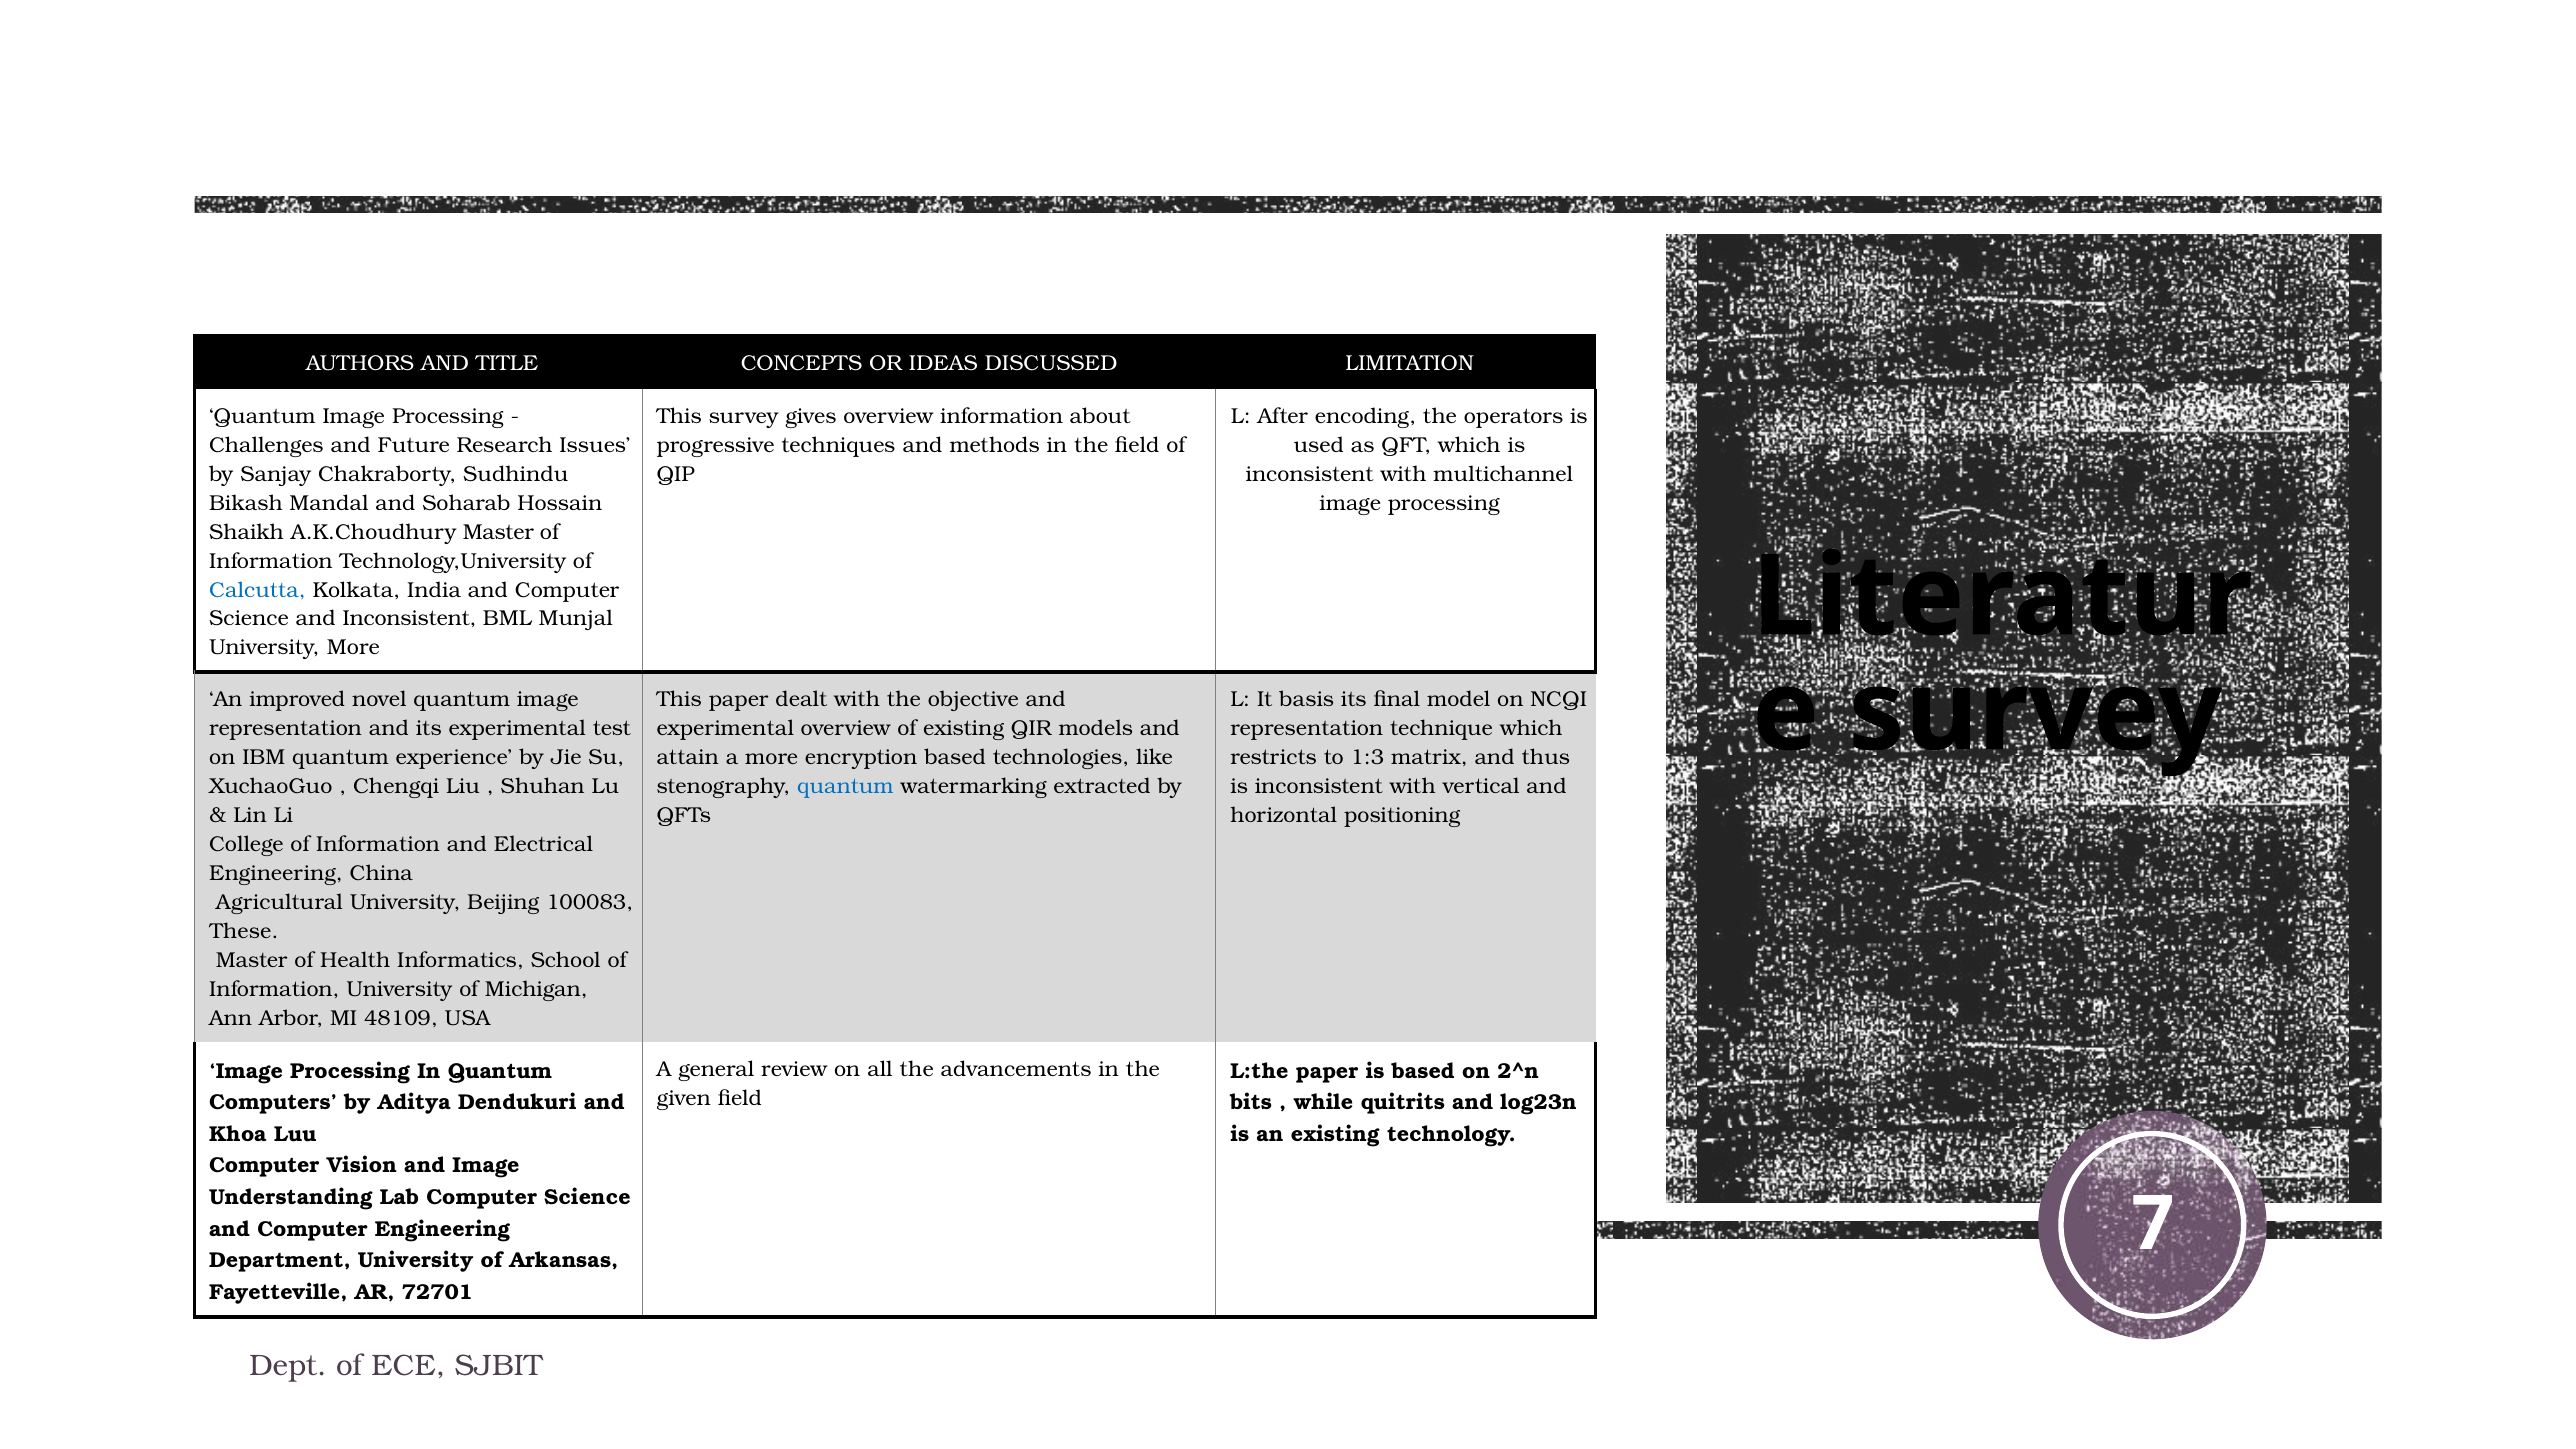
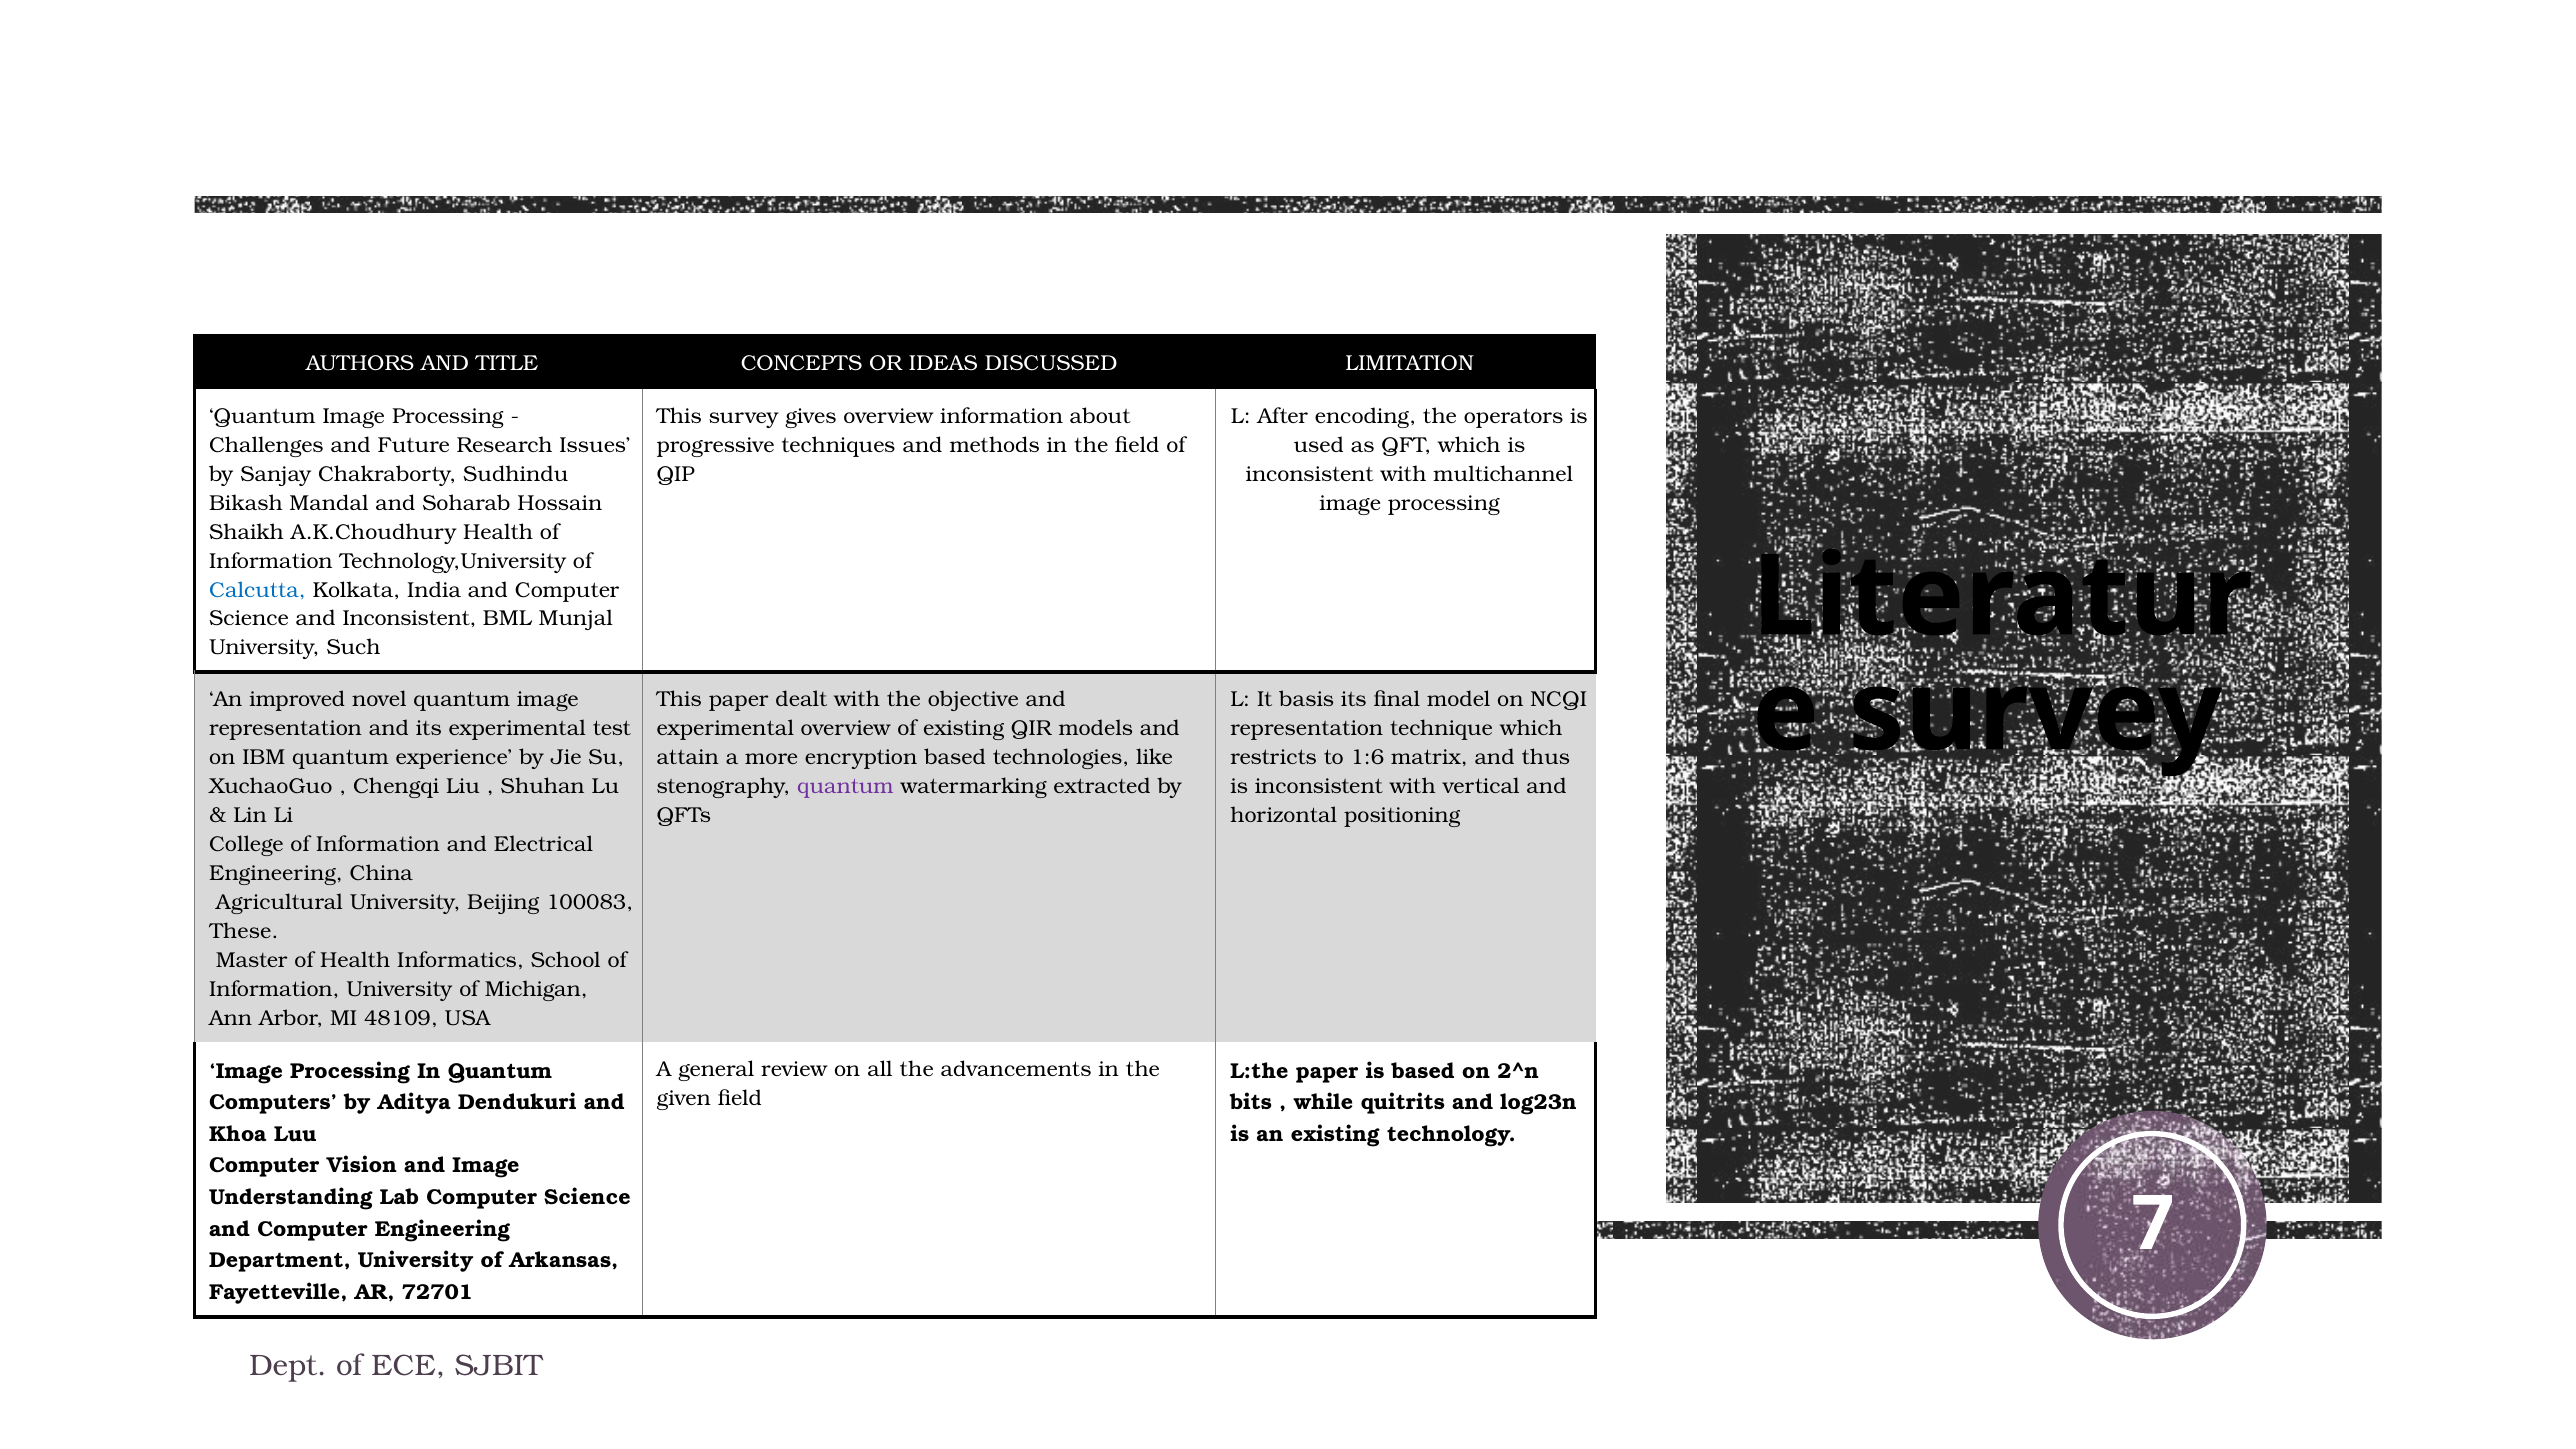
A.K.Choudhury Master: Master -> Health (498, 532)
University More: More -> Such (353, 648)
1:3: 1:3 -> 1:6 (1367, 757)
quantum colour: blue -> purple (845, 786)
